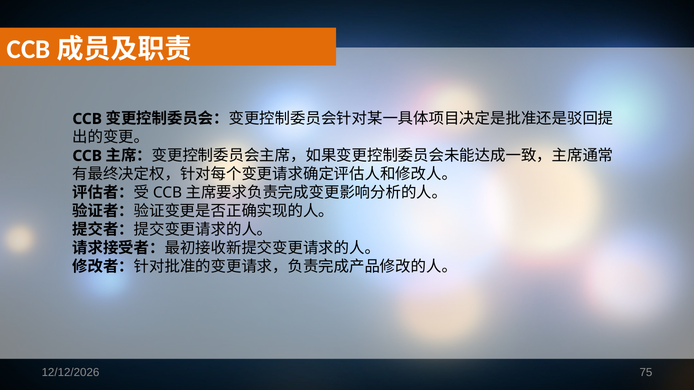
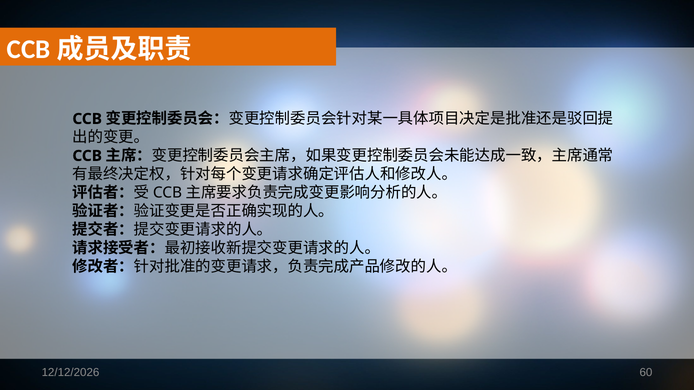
75: 75 -> 60 (646, 373)
